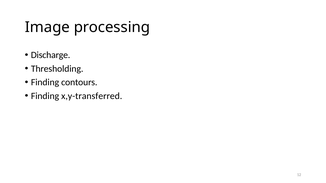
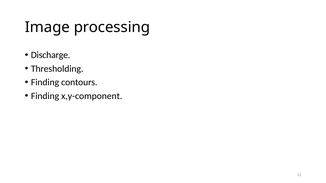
x,y-transferred: x,y-transferred -> x,y-component (92, 96)
